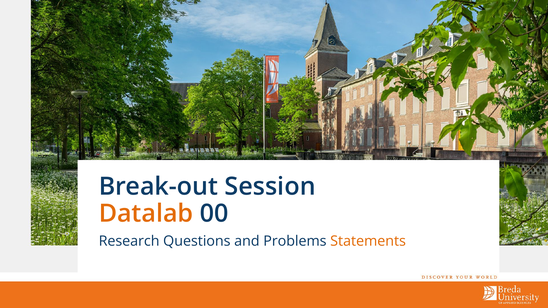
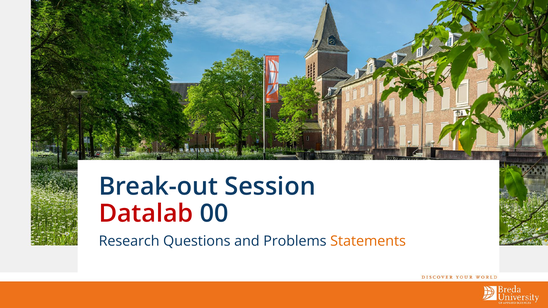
Datalab colour: orange -> red (146, 214)
